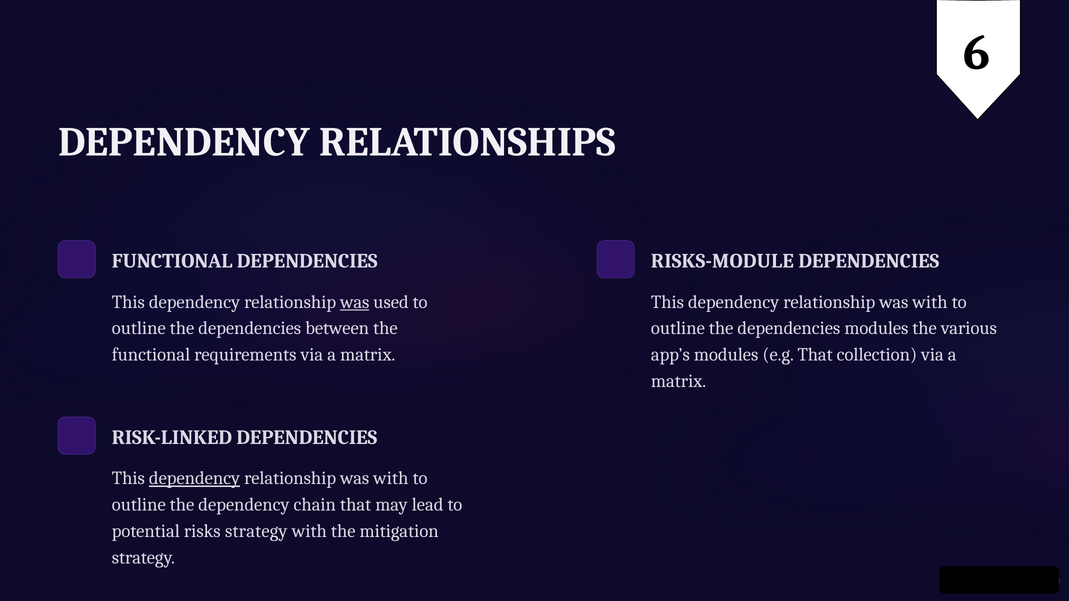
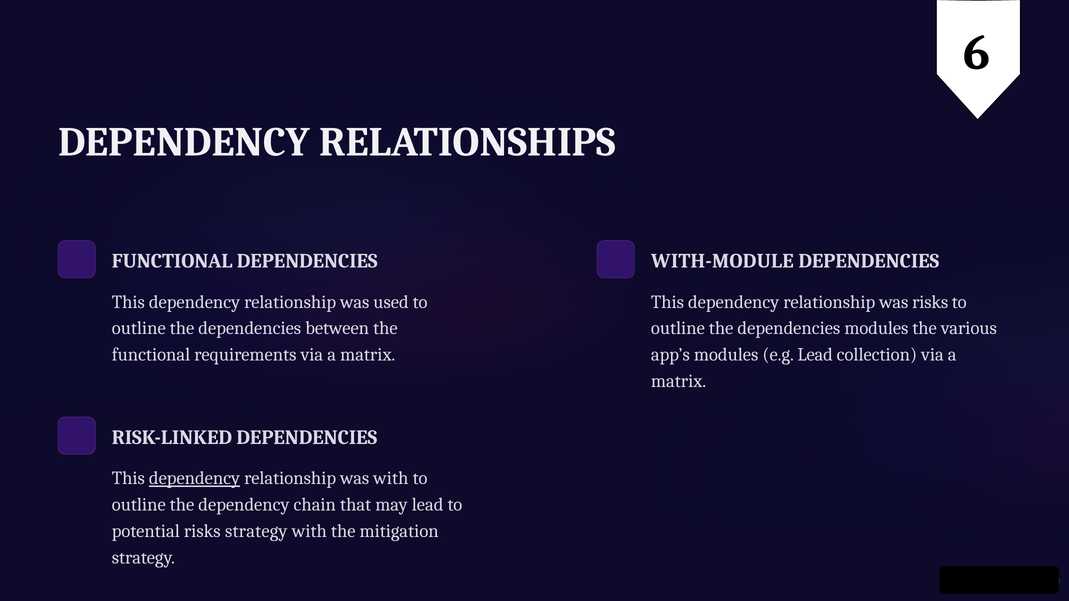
RISKS-MODULE: RISKS-MODULE -> WITH-MODULE (722, 261)
was underline: present -> none (355, 302)
with: with -> risks (930, 302)
e.g That: That -> Lead (815, 355)
